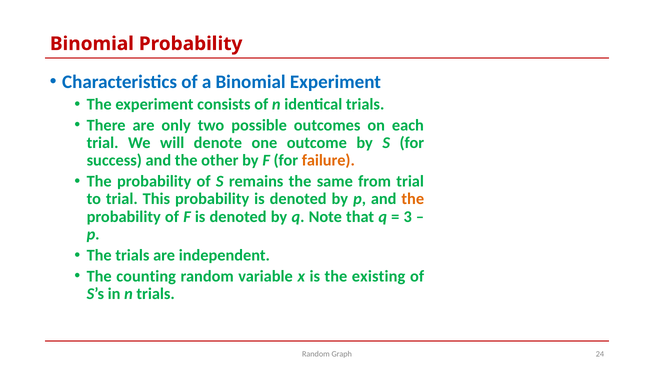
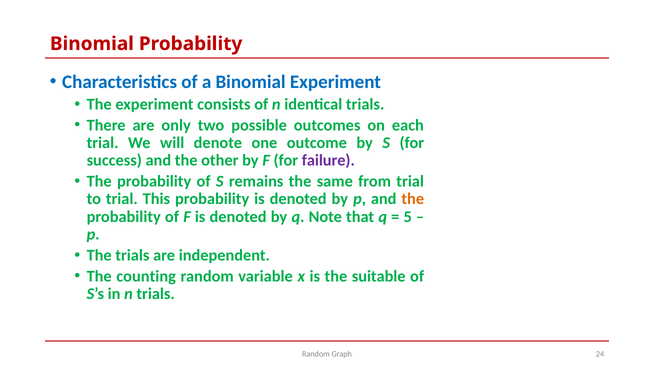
failure colour: orange -> purple (328, 160)
3: 3 -> 5 (408, 217)
existing: existing -> suitable (379, 276)
